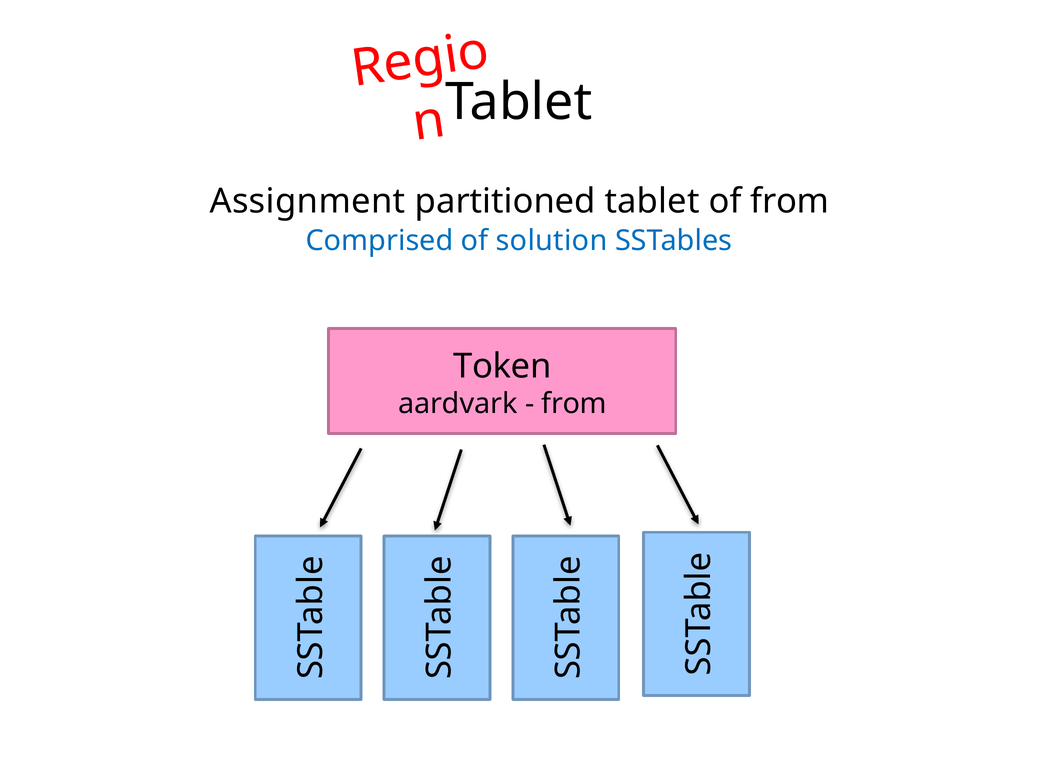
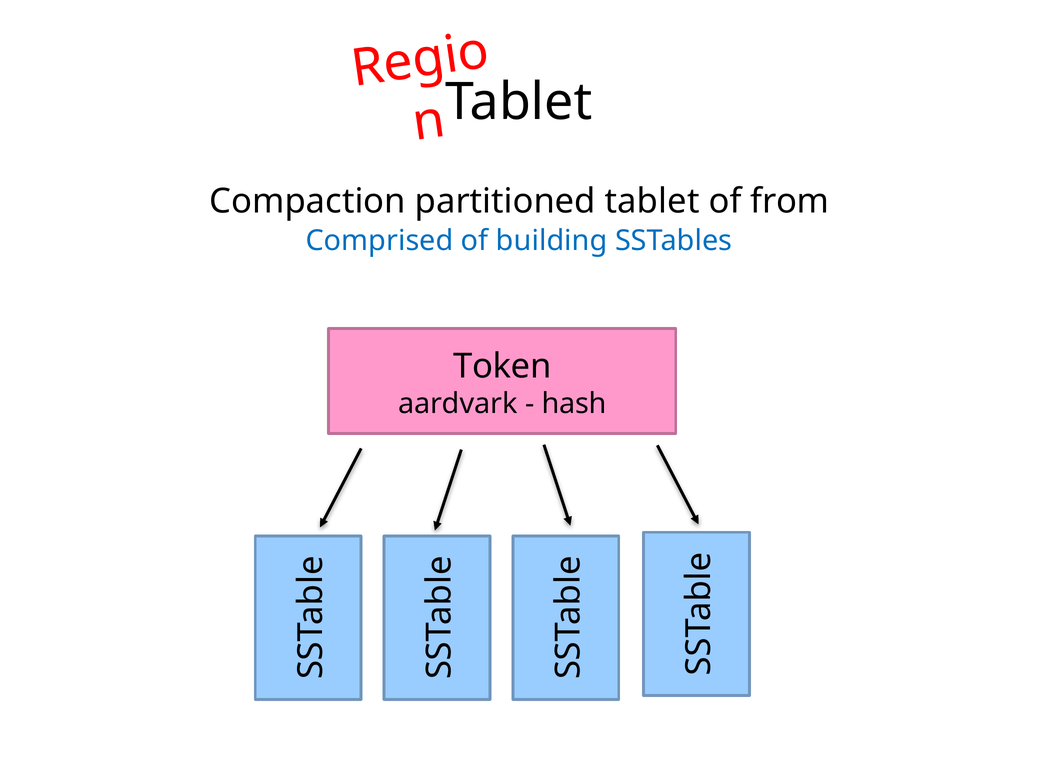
Assignment: Assignment -> Compaction (308, 201)
solution: solution -> building (552, 241)
from: from -> hash (574, 404)
